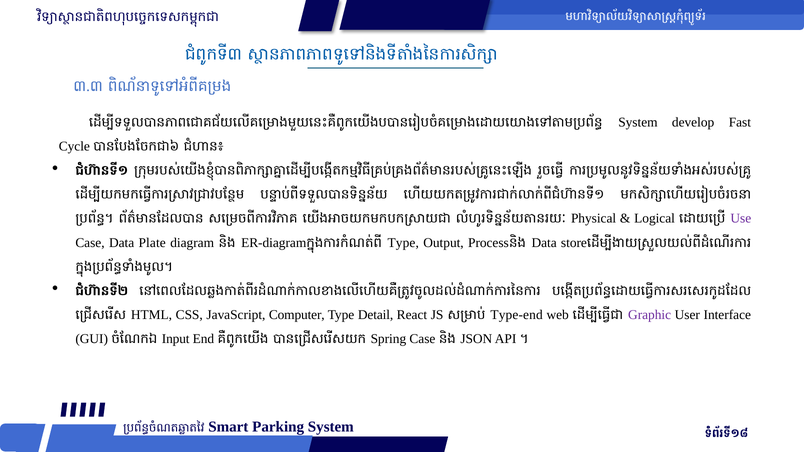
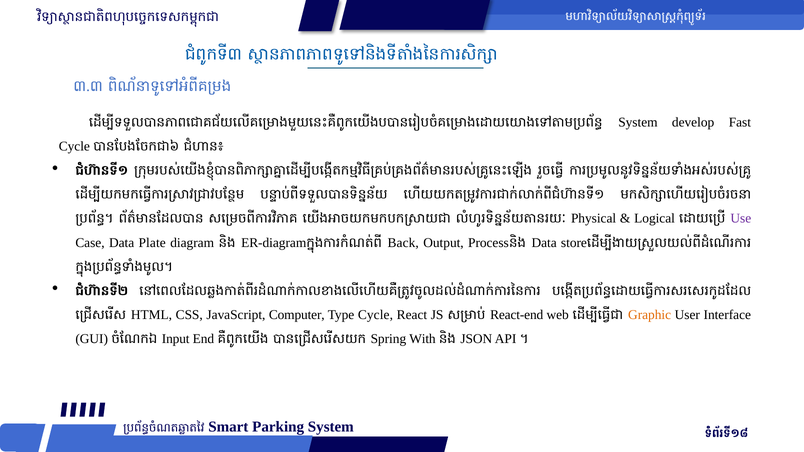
Type: Type -> Back (403, 243)
Type Detail: Detail -> Cycle (375, 315)
Type-end: Type-end -> React-end (517, 315)
Graphic colour: purple -> orange (650, 315)
Spring Case: Case -> With (423, 339)
